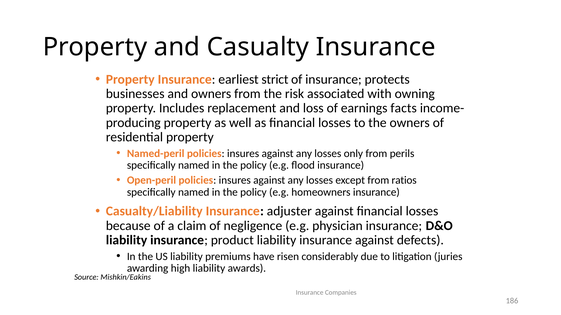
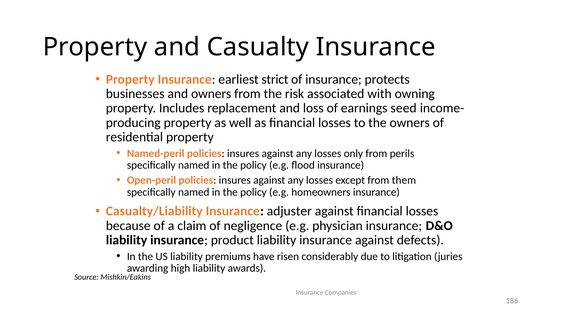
facts: facts -> seed (404, 108)
ratios: ratios -> them (404, 181)
